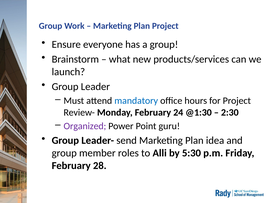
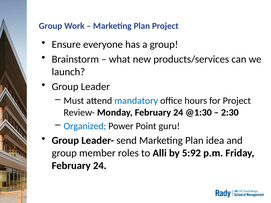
Organized colour: purple -> blue (85, 126)
5:30: 5:30 -> 5:92 (191, 153)
28: 28 -> 24 (100, 166)
